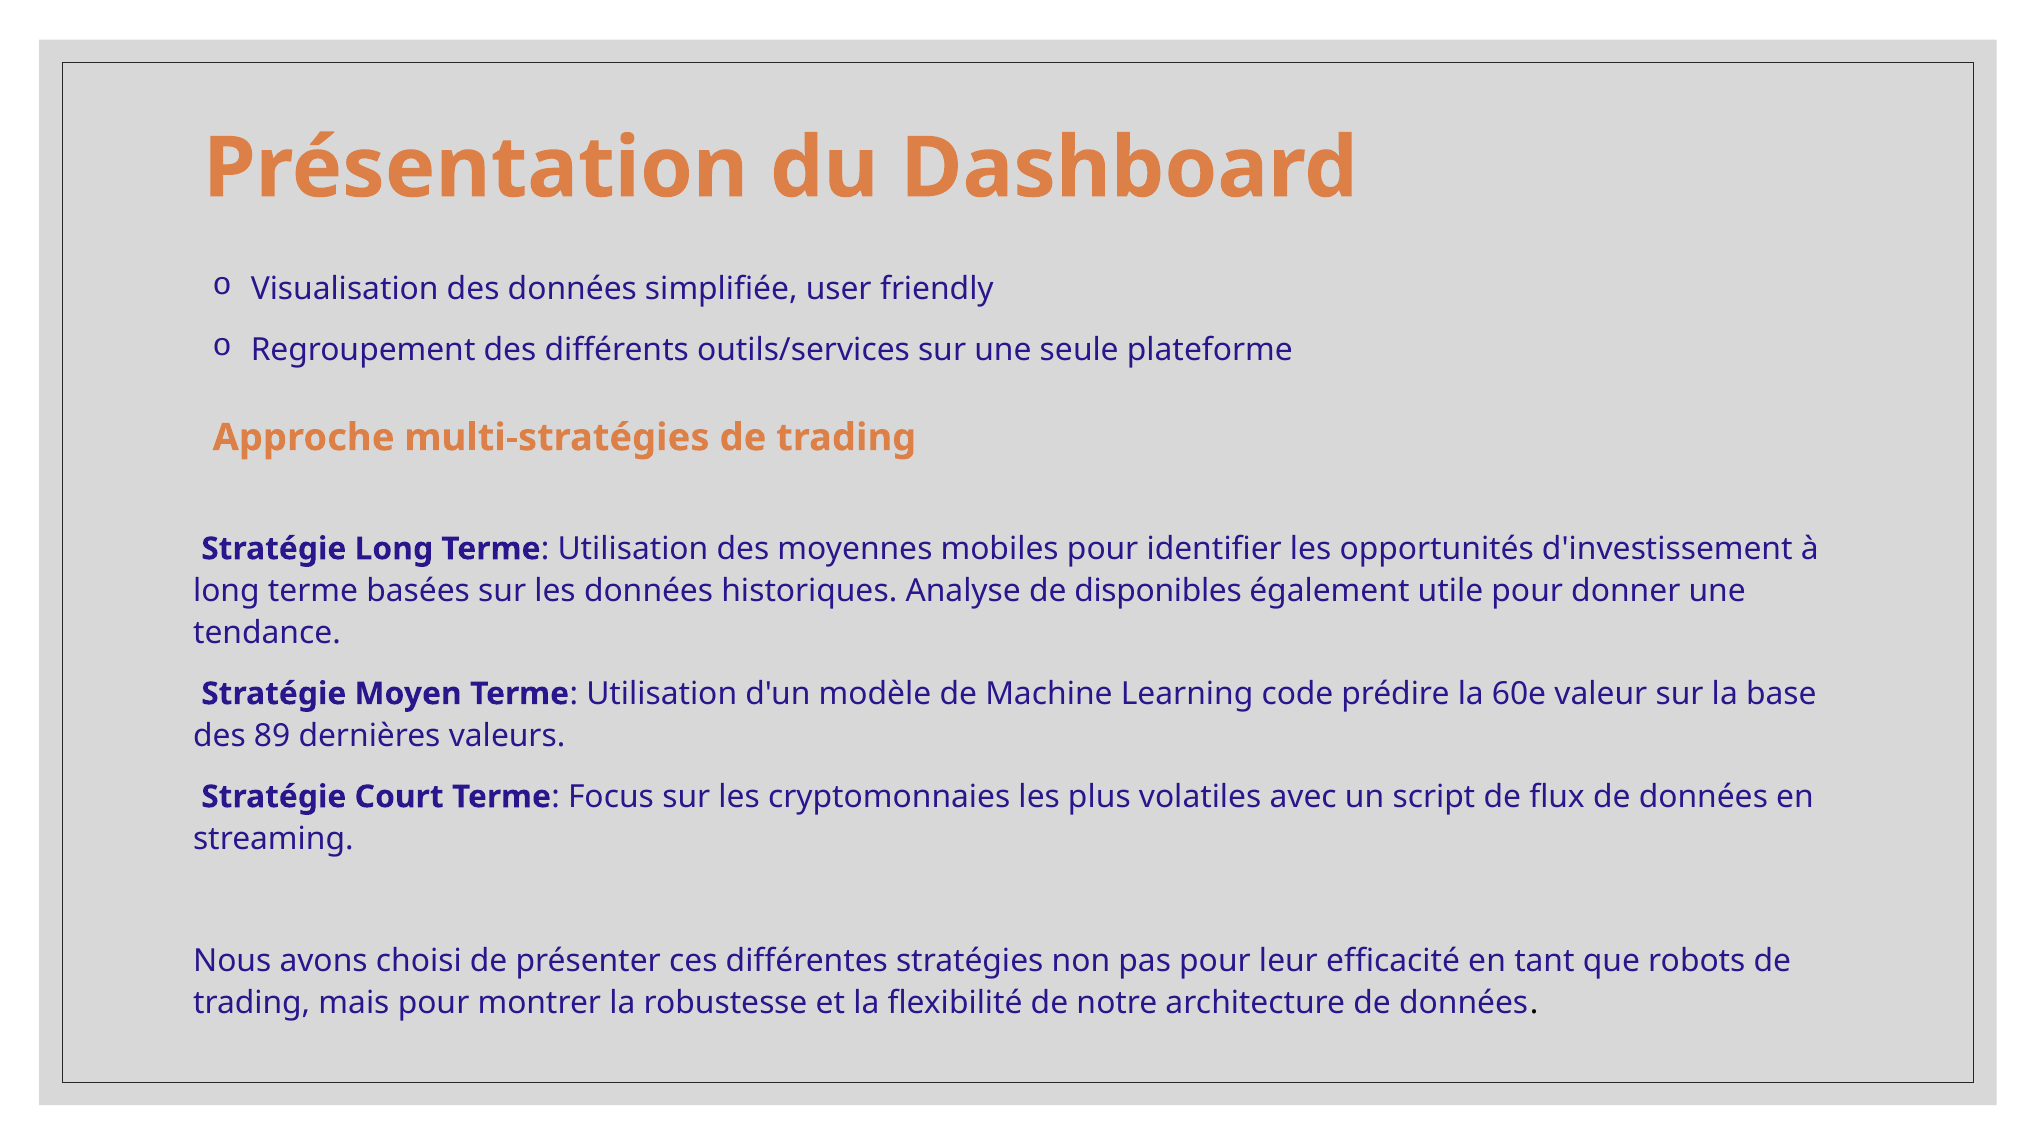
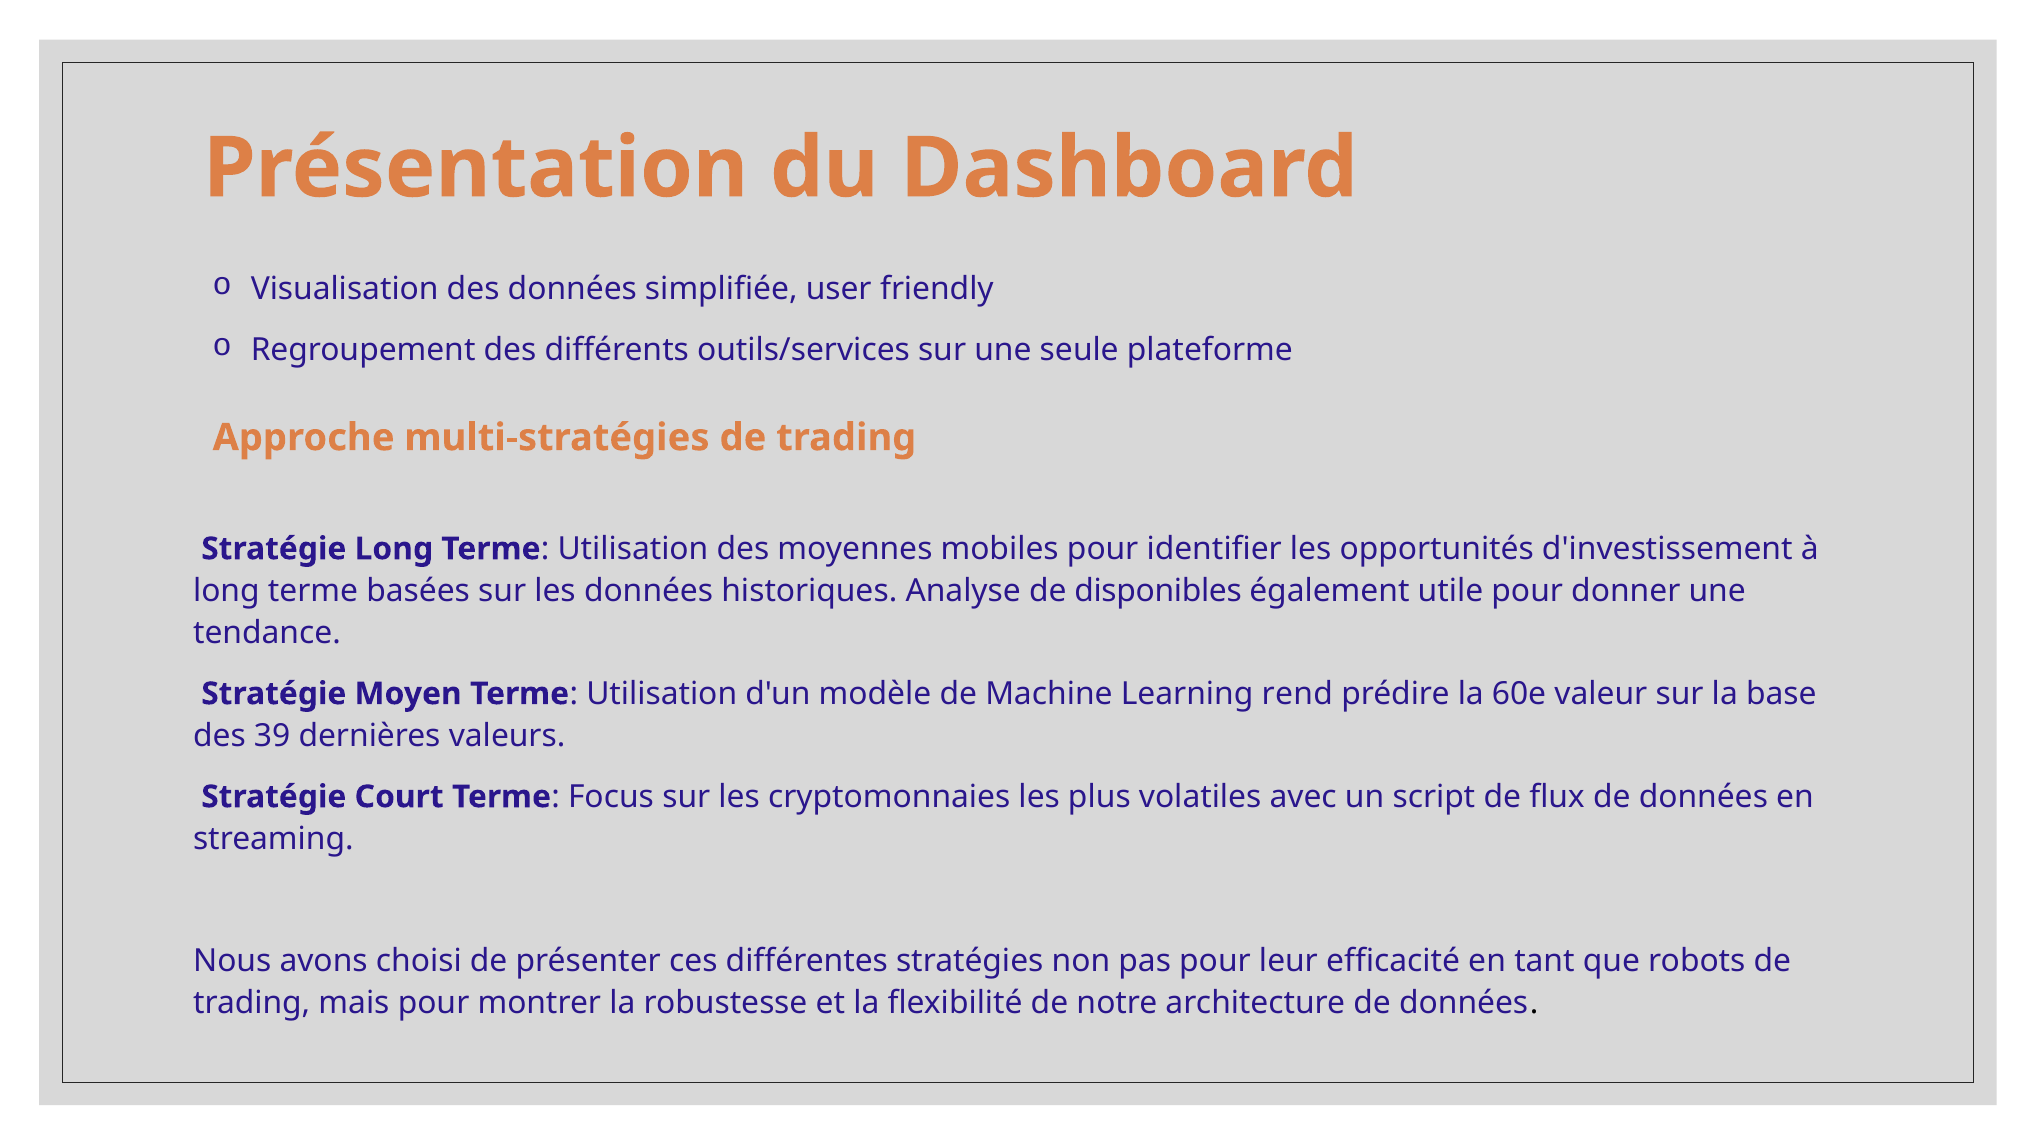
code: code -> rend (1297, 694)
89: 89 -> 39 (272, 736)
